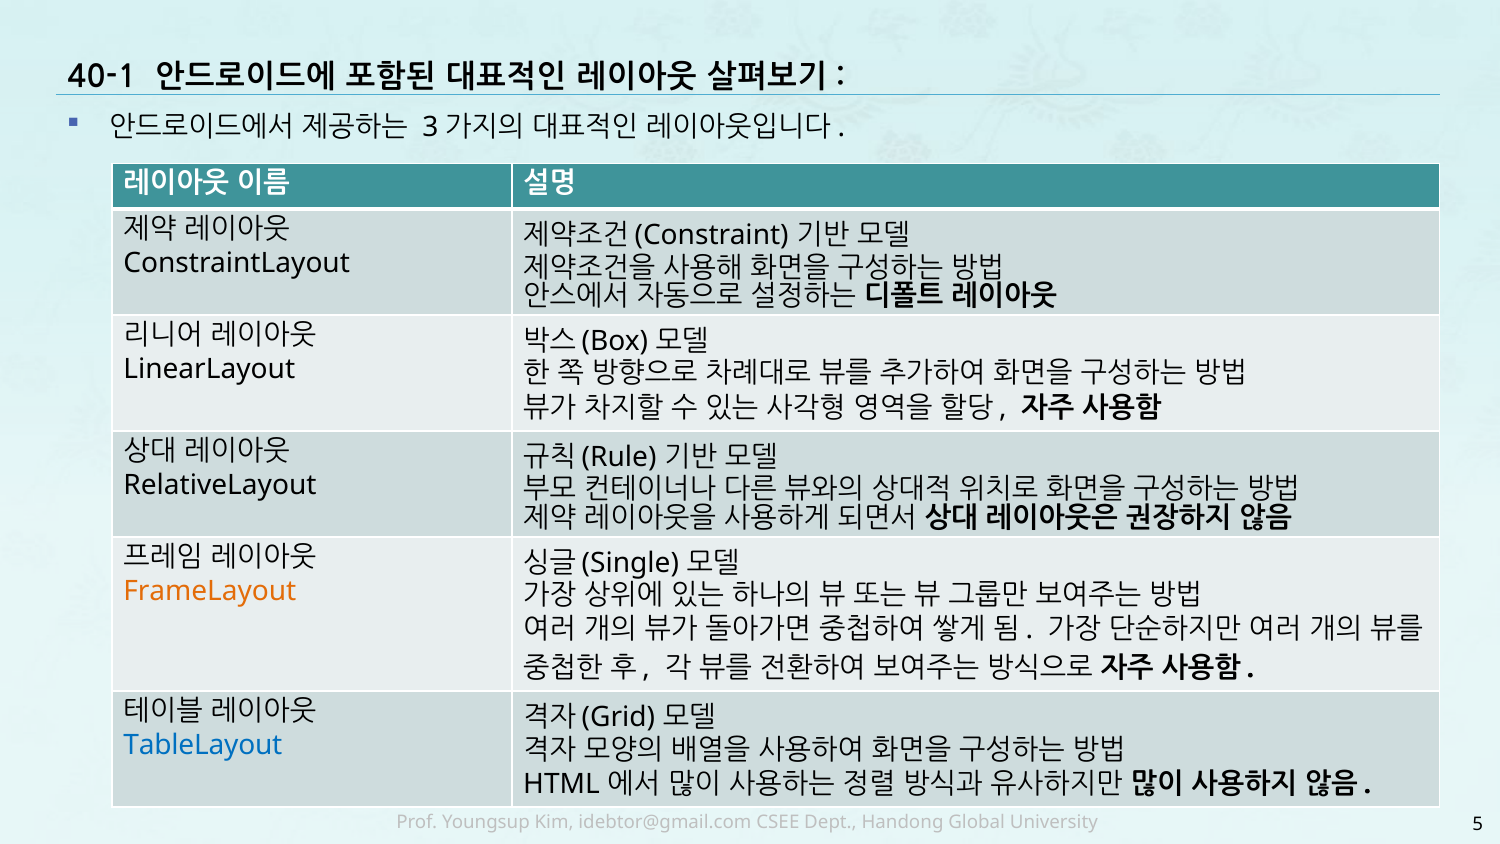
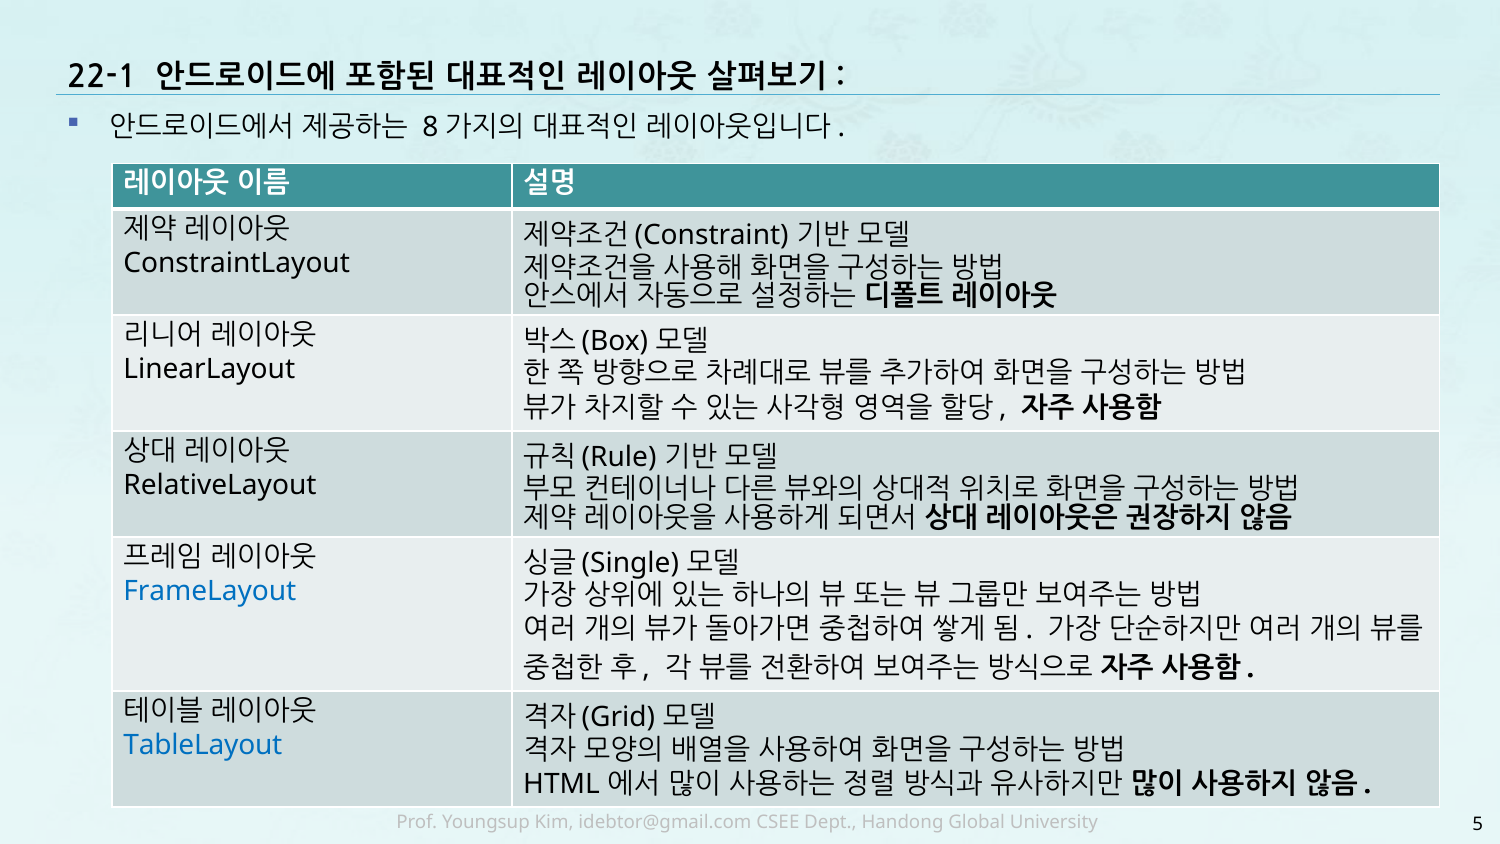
40-1: 40-1 -> 22-1 (102, 77)
3: 3 -> 8 (430, 127)
FrameLayout colour: orange -> blue (210, 591)
